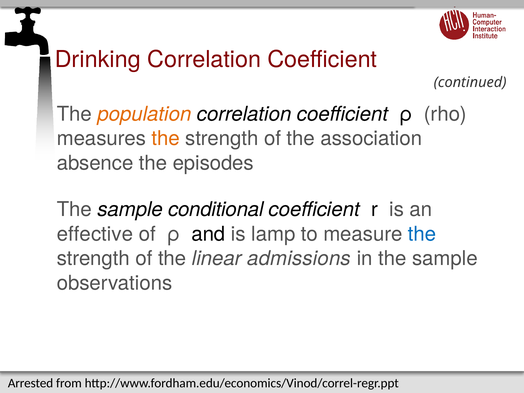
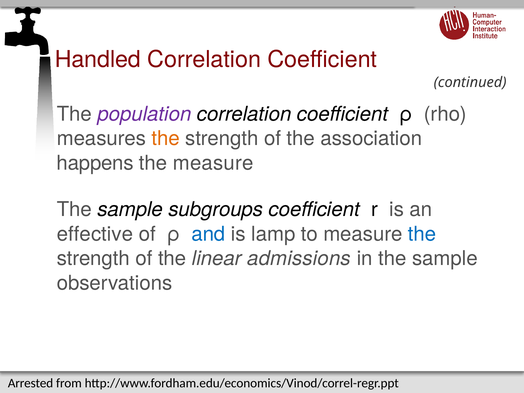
Drinking: Drinking -> Handled (98, 60)
population colour: orange -> purple (144, 114)
absence: absence -> happens (95, 163)
the episodes: episodes -> measure (213, 163)
conditional: conditional -> subgroups (216, 210)
and colour: black -> blue (208, 234)
